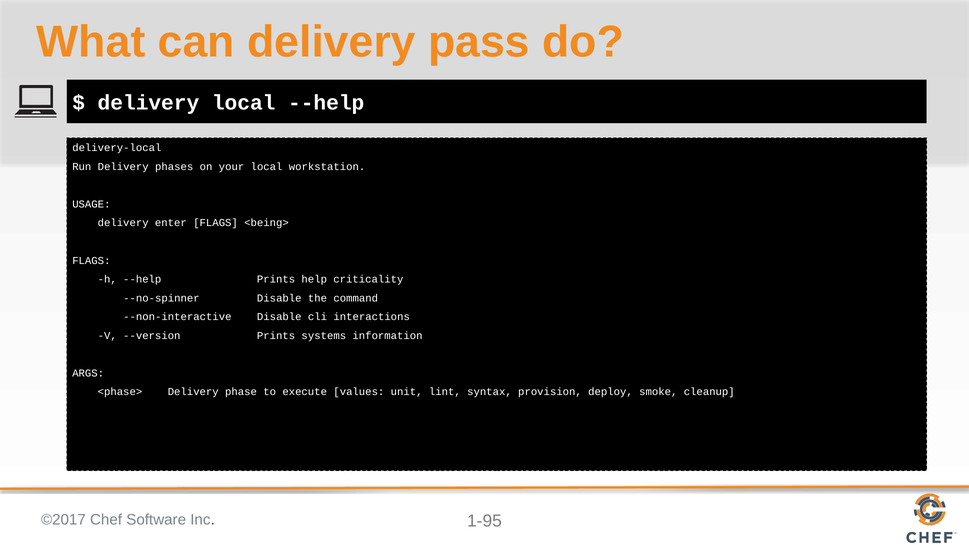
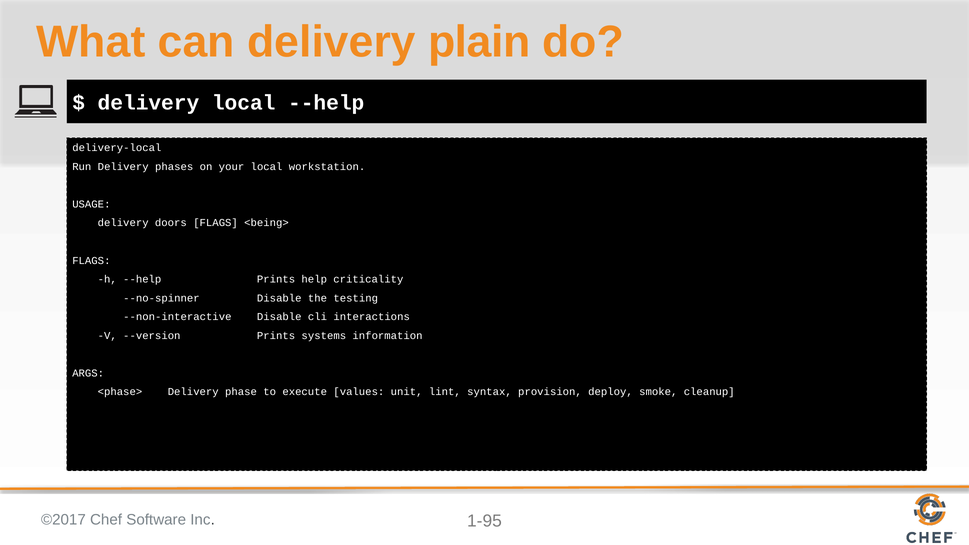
pass: pass -> plain (479, 42)
enter: enter -> doors (171, 223)
command: command -> testing (356, 298)
